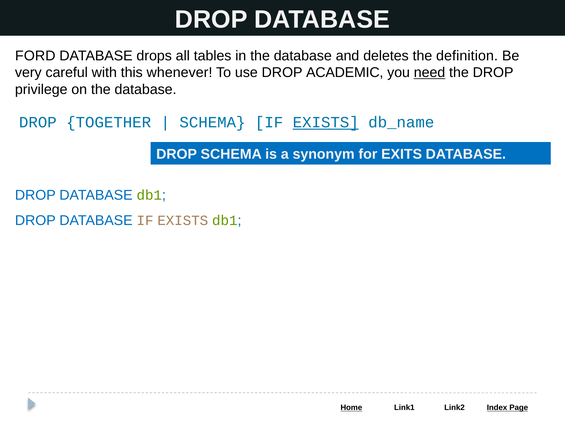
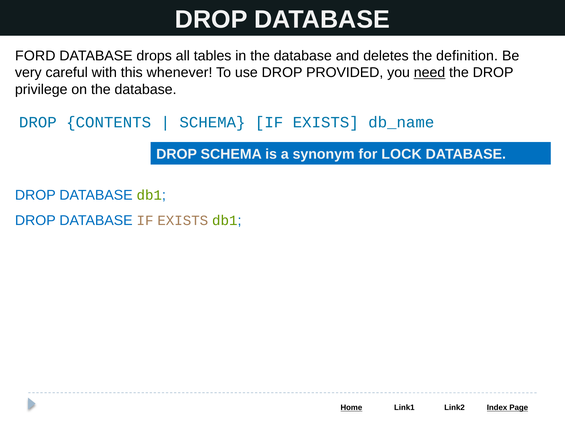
ACADEMIC: ACADEMIC -> PROVIDED (345, 73)
TOGETHER: TOGETHER -> CONTENTS (109, 122)
EXISTS underline: present -> none (326, 122)
EXITS: EXITS -> LOCK (402, 154)
